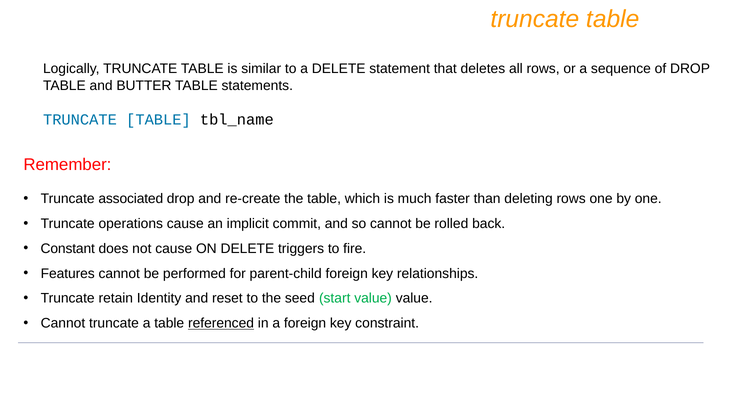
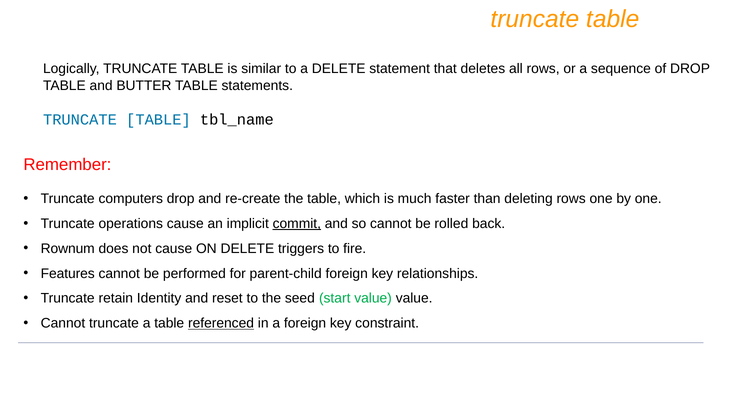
associated: associated -> computers (131, 199)
commit underline: none -> present (297, 223)
Constant: Constant -> Rownum (68, 248)
